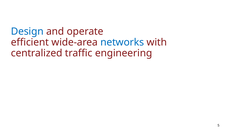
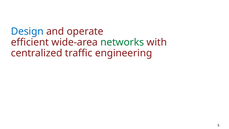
networks colour: blue -> green (122, 42)
